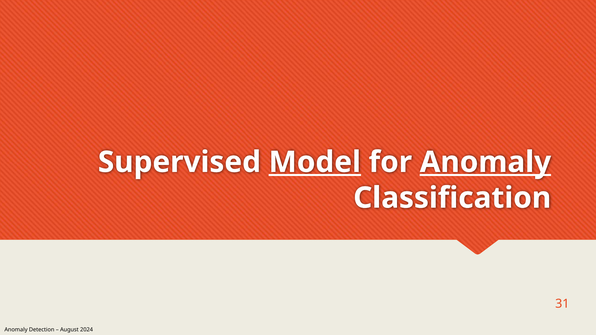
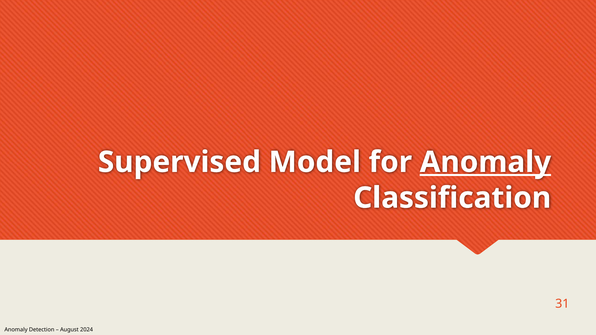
Model underline: present -> none (315, 162)
